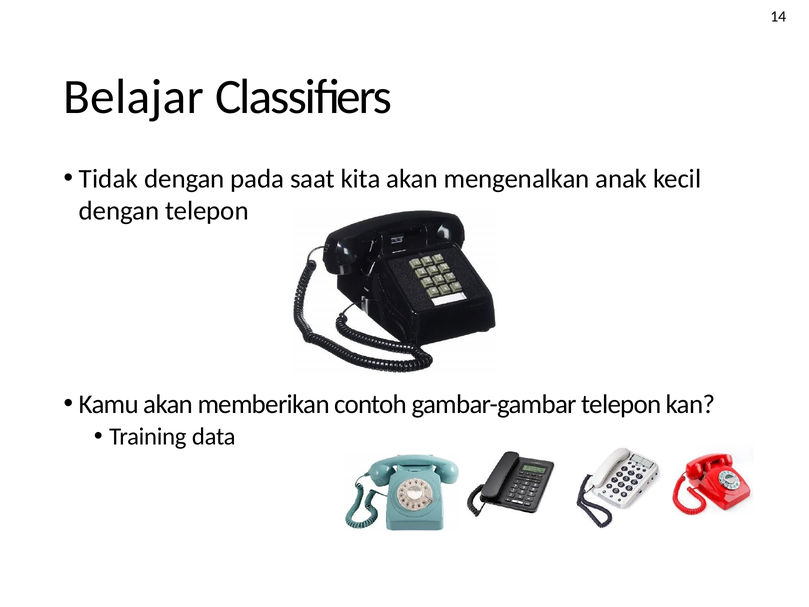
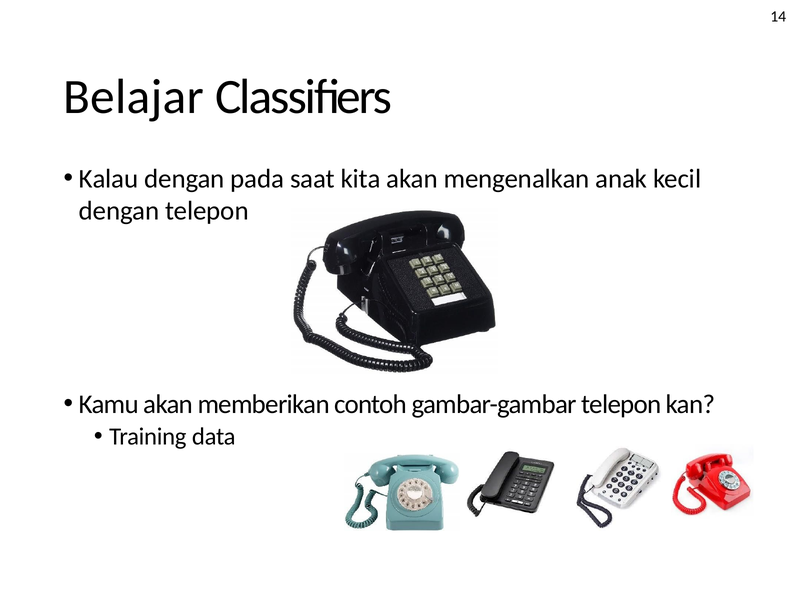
Tidak: Tidak -> Kalau (109, 179)
